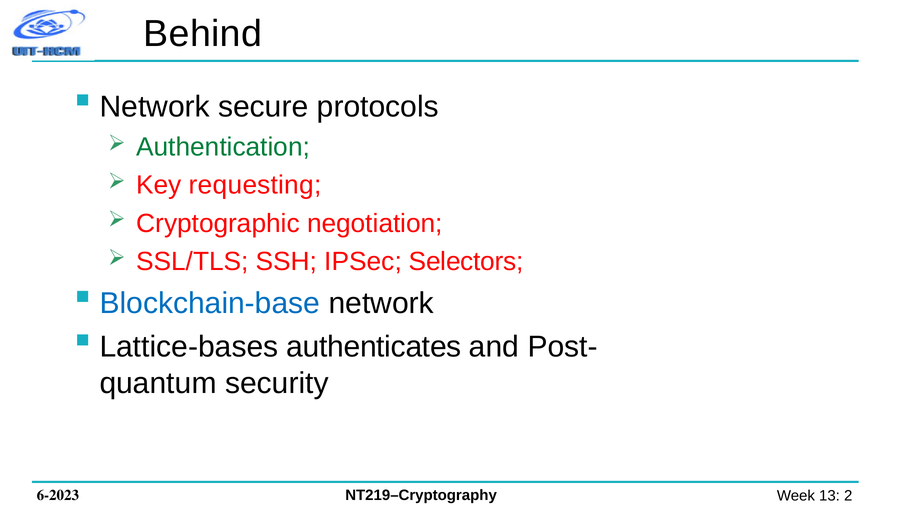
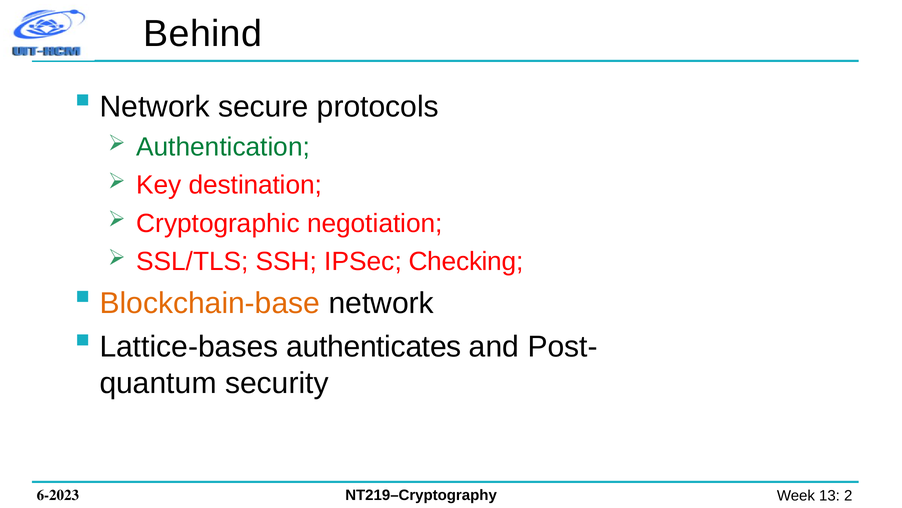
requesting: requesting -> destination (255, 185)
Selectors: Selectors -> Checking (466, 261)
Blockchain-base colour: blue -> orange (210, 303)
